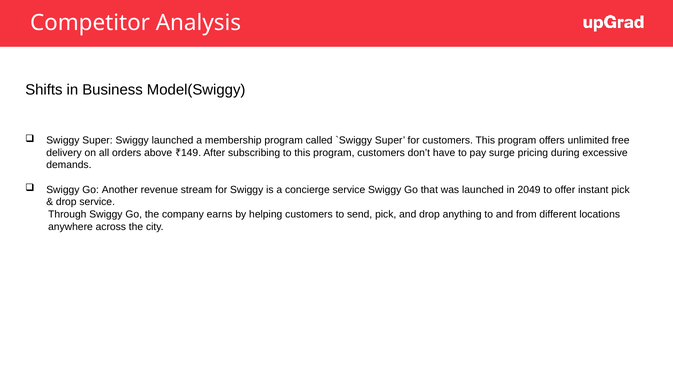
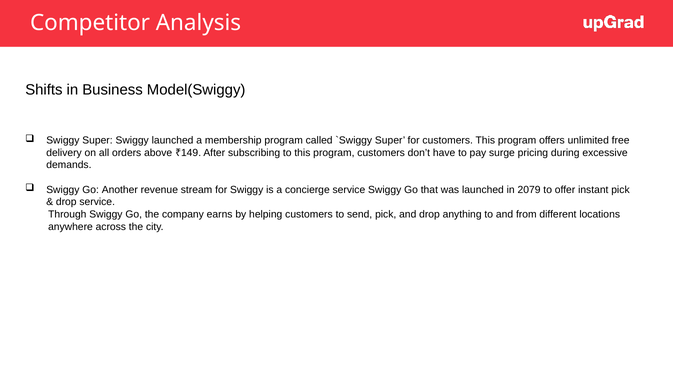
2049: 2049 -> 2079 (529, 190)
